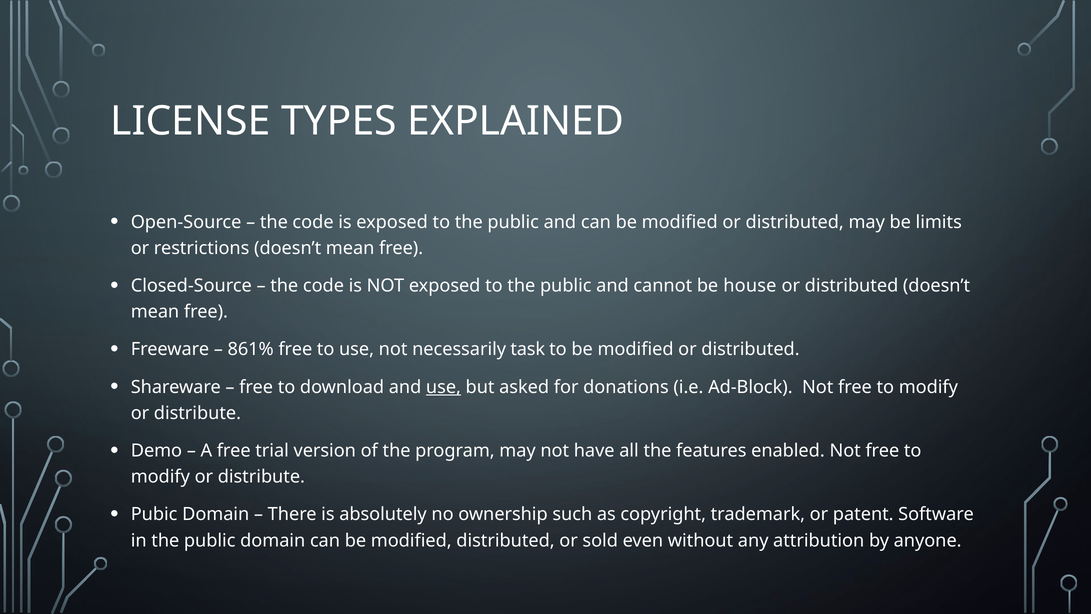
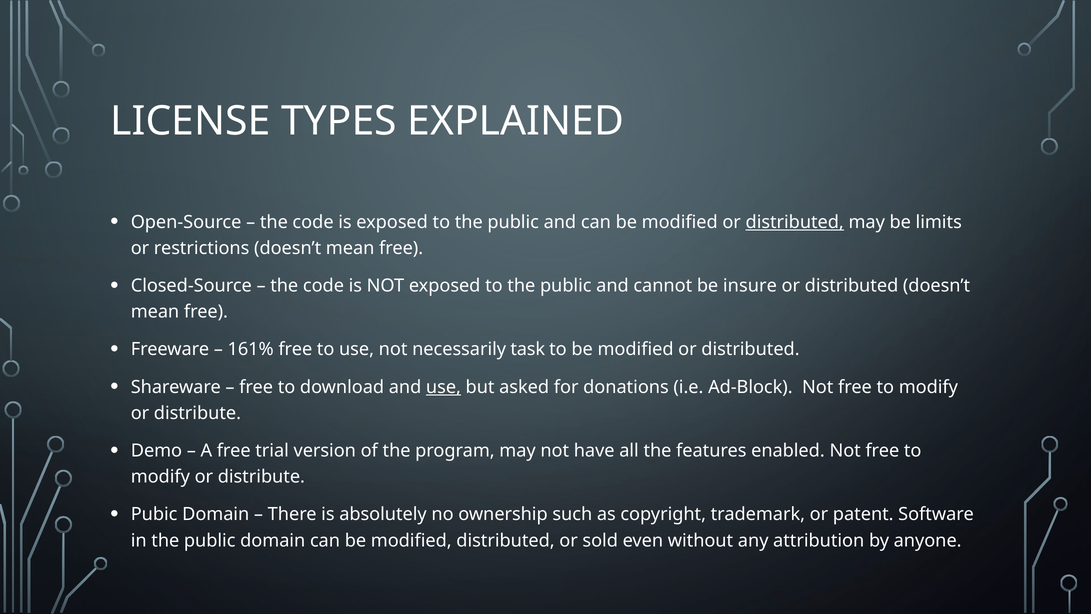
distributed underline: none -> present (795, 222)
house: house -> insure (750, 286)
861%: 861% -> 161% (251, 349)
